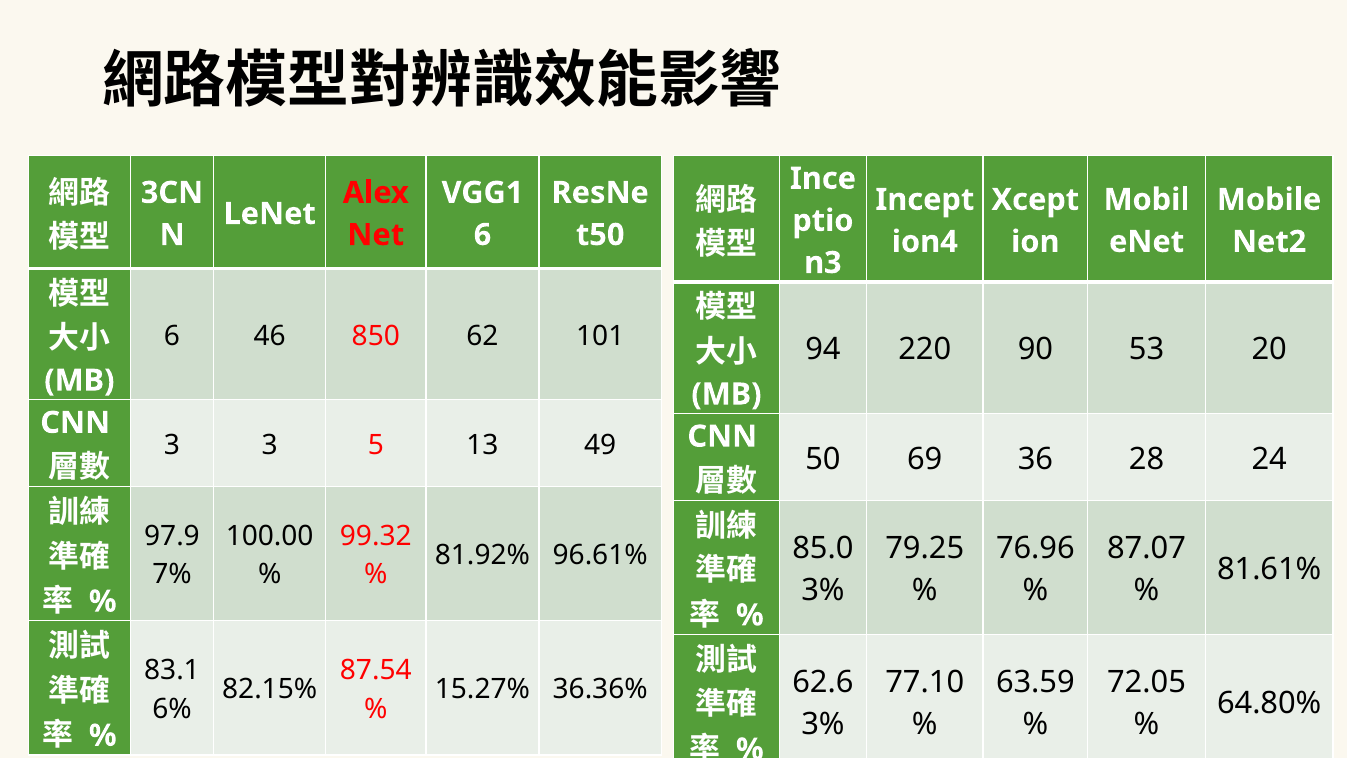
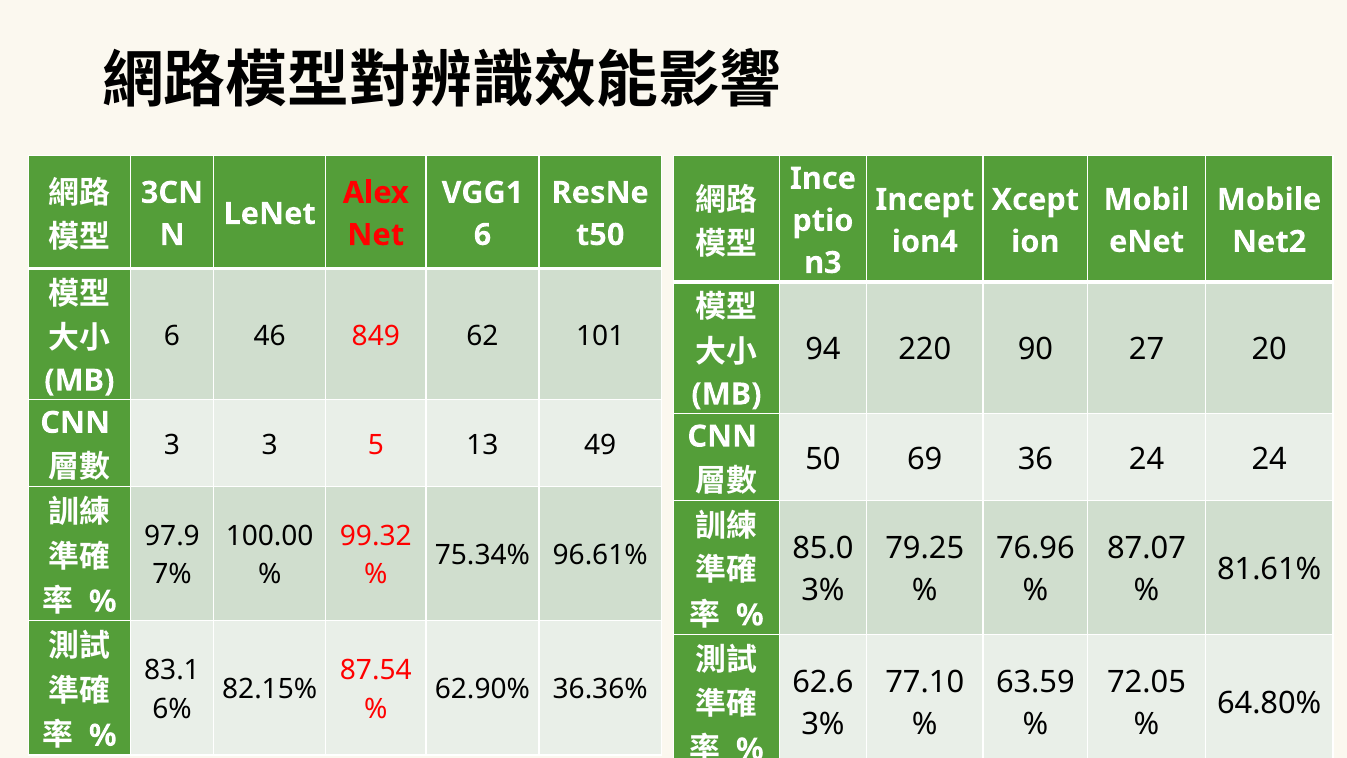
850: 850 -> 849 (376, 336)
53: 53 -> 27 (1147, 350)
36 28: 28 -> 24 (1147, 459)
81.92%: 81.92% -> 75.34% (482, 555)
15.27%: 15.27% -> 62.90% (482, 689)
